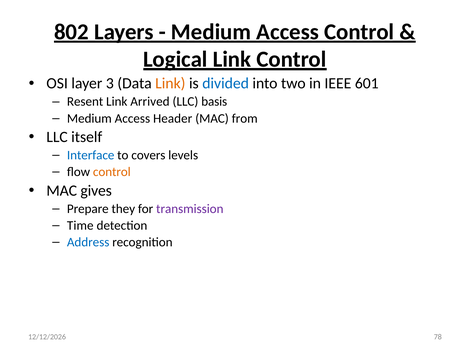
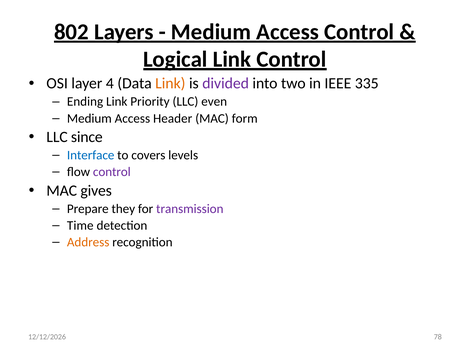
3: 3 -> 4 (110, 83)
divided colour: blue -> purple (226, 83)
601: 601 -> 335 (367, 83)
Resent: Resent -> Ending (85, 101)
Arrived: Arrived -> Priority (150, 101)
basis: basis -> even (214, 101)
from: from -> form (245, 118)
itself: itself -> since (87, 137)
control colour: orange -> purple (112, 172)
Address colour: blue -> orange (88, 242)
